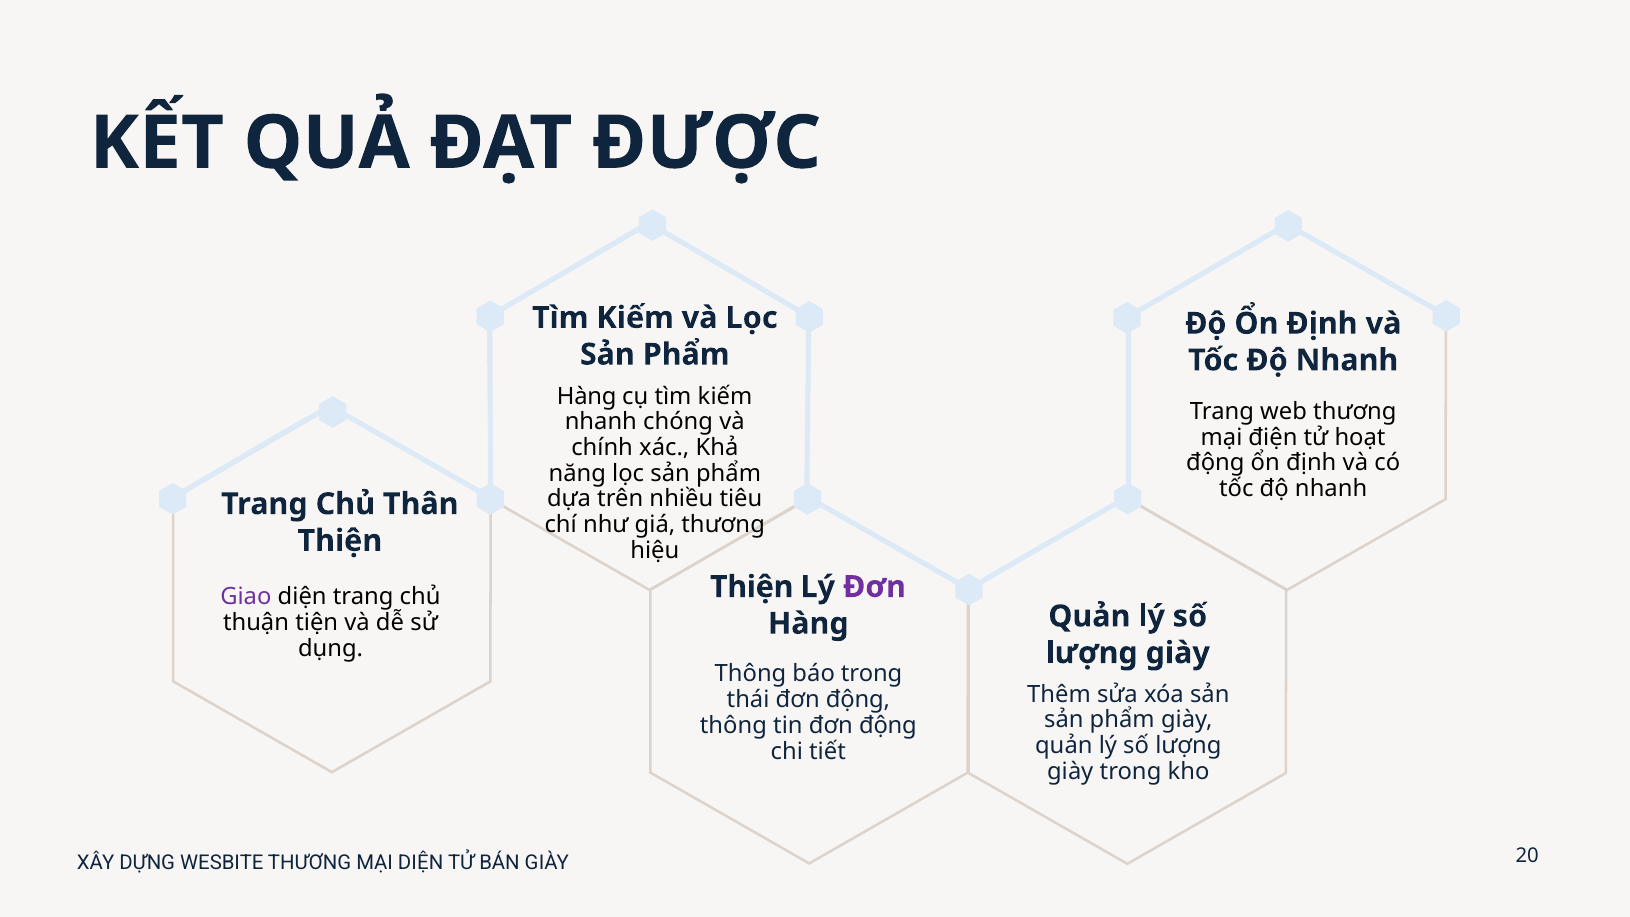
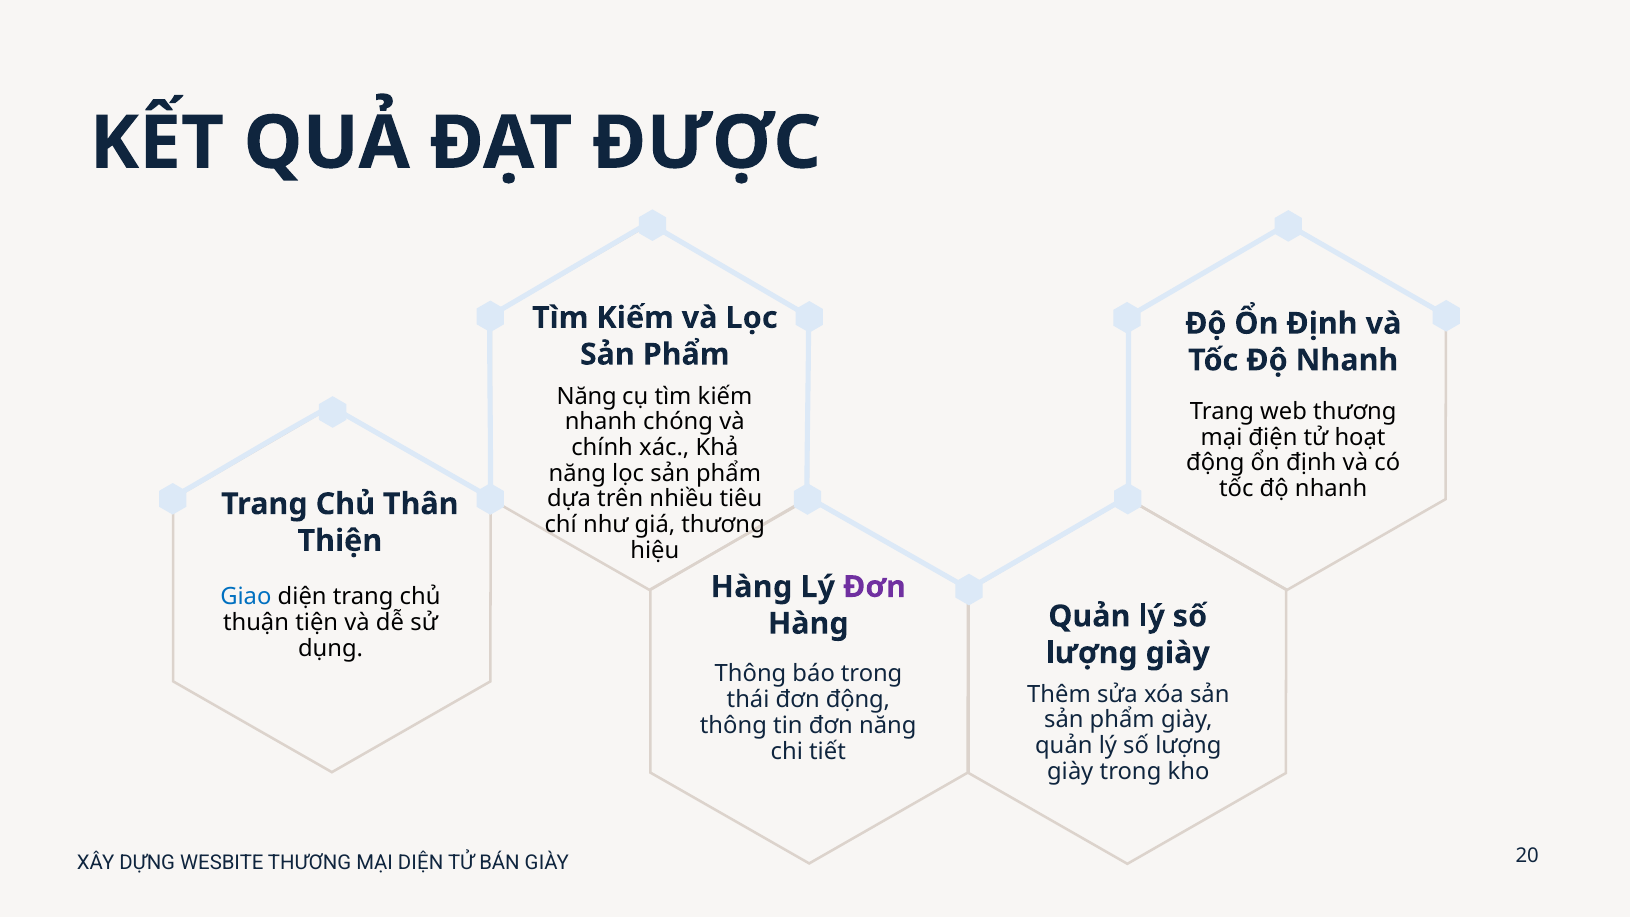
Hàng: Hàng -> Năng (587, 396)
Thiện: Thiện -> Hàng (751, 587)
Giao colour: purple -> blue (246, 597)
tin đơn động: động -> năng (888, 725)
